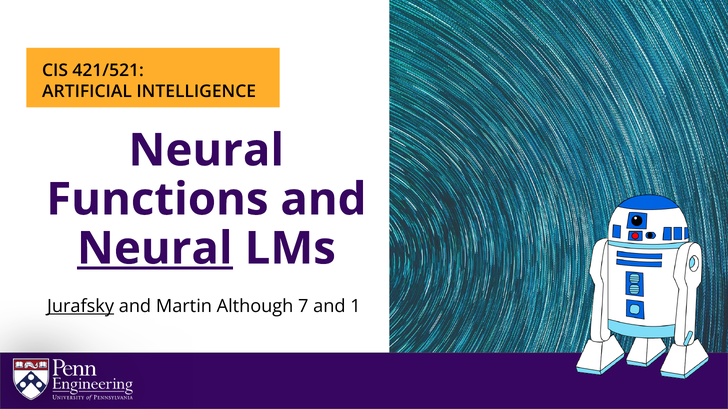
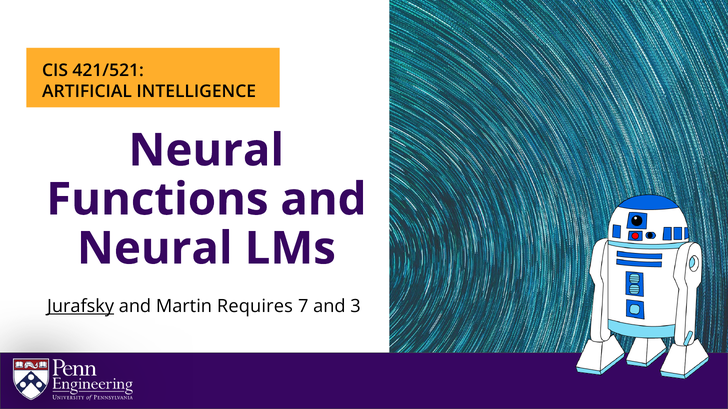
Neural underline: present -> none (155, 249)
Although: Although -> Requires (255, 307)
1: 1 -> 3 (355, 307)
